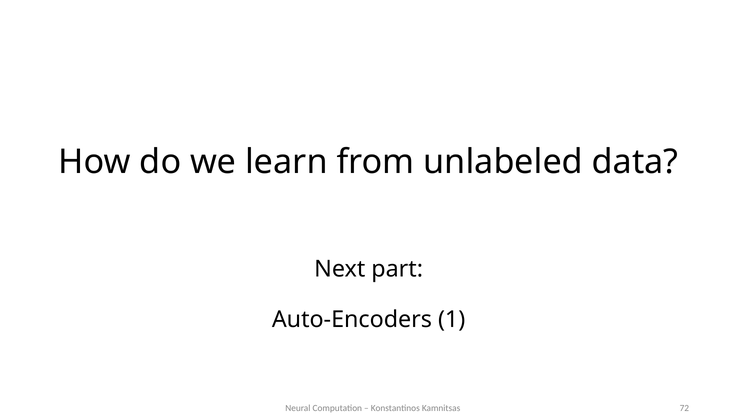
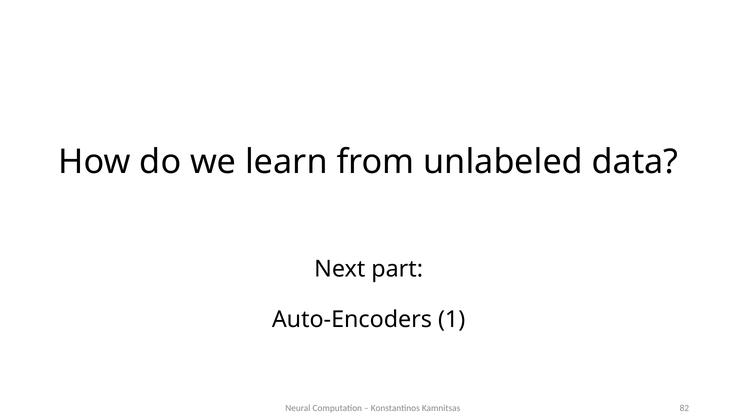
72: 72 -> 82 (684, 409)
